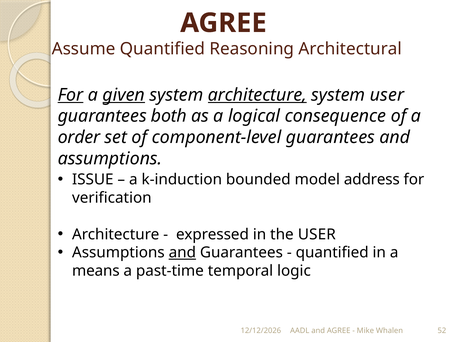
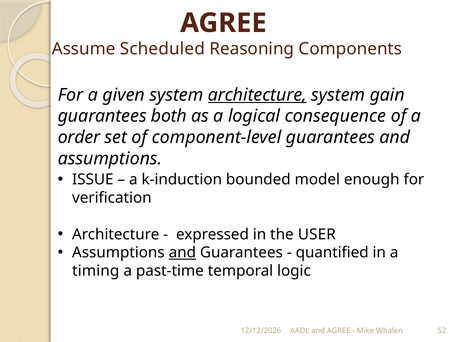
Assume Quantified: Quantified -> Scheduled (162, 49)
Architectural: Architectural -> Components (350, 49)
For underline: present -> none (71, 95)
given underline: present -> none (124, 95)
system user: user -> gain (387, 95)
address: address -> enough (372, 180)
means: means -> timing (96, 271)
